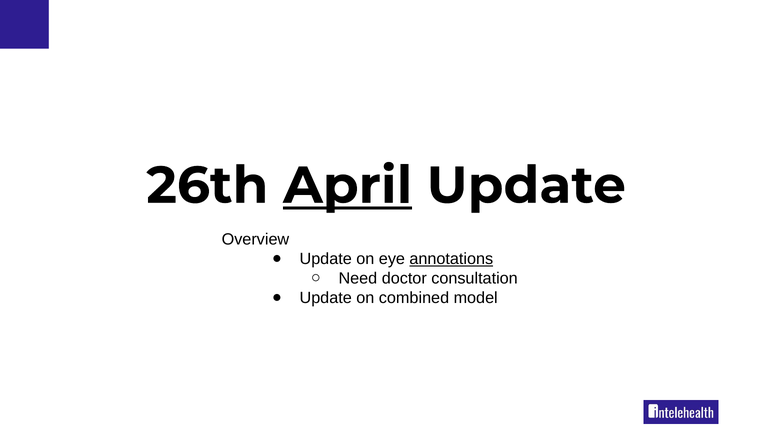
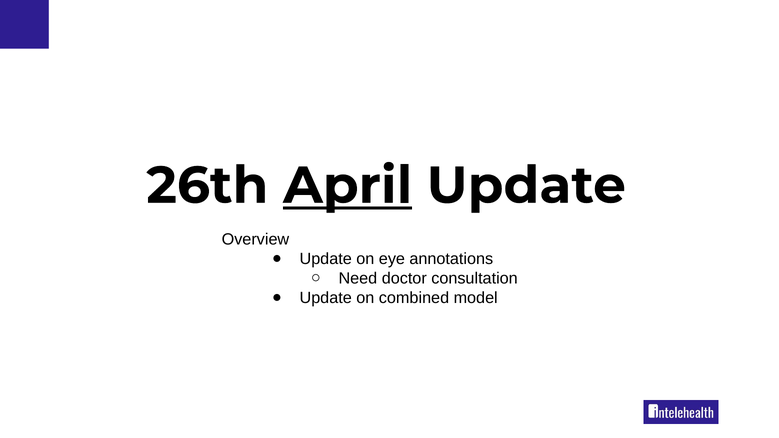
annotations underline: present -> none (451, 259)
